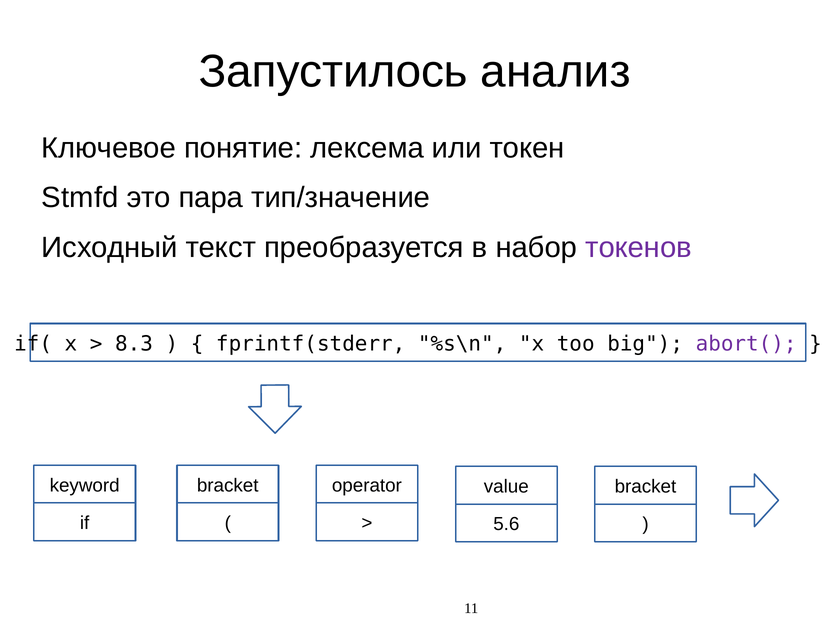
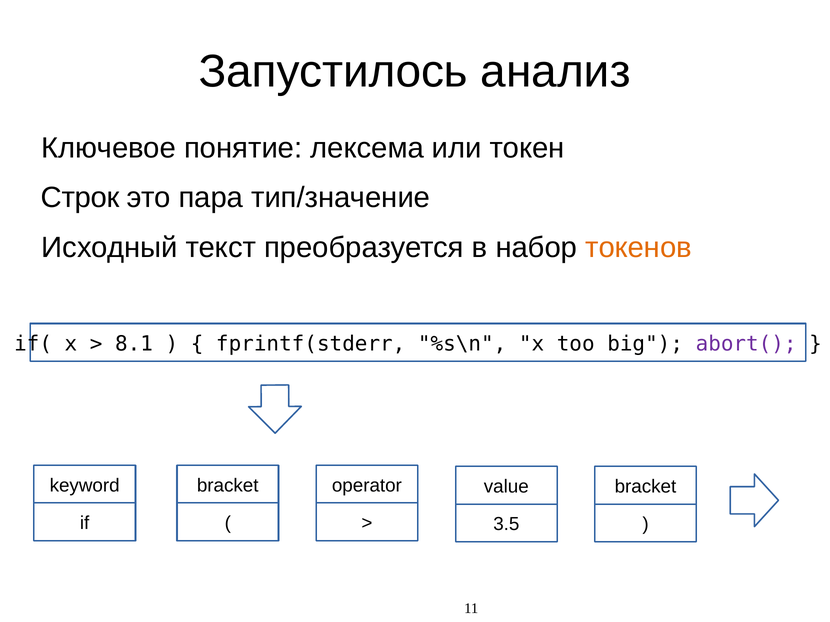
Stmfd: Stmfd -> Строк (80, 198)
токенов colour: purple -> orange (639, 248)
8.3: 8.3 -> 8.1 (134, 344)
5.6: 5.6 -> 3.5 (506, 525)
